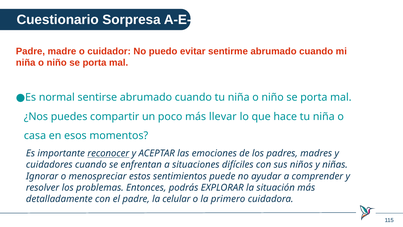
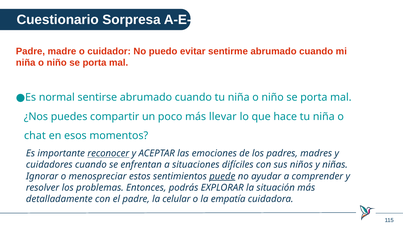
casa: casa -> chat (35, 136)
puede underline: none -> present (222, 176)
primero: primero -> empatía (228, 199)
